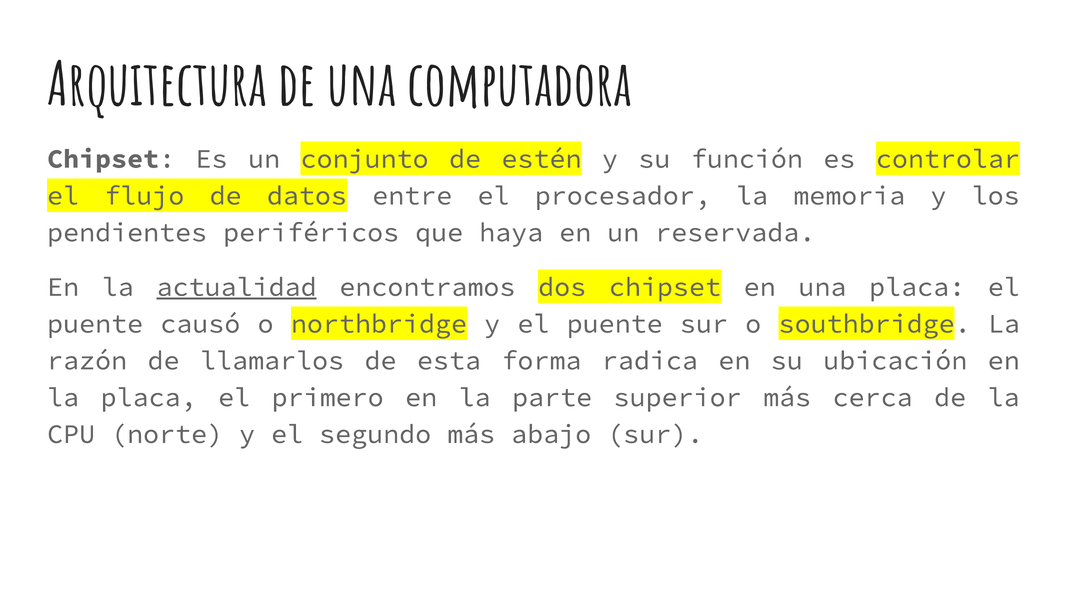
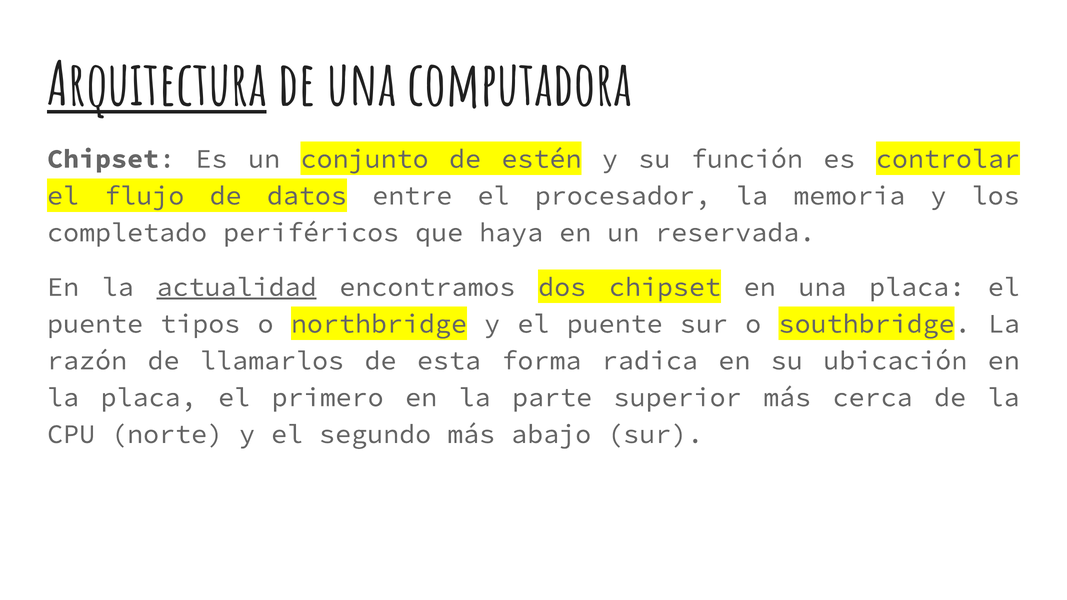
Arquitectura underline: none -> present (157, 86)
pendientes: pendientes -> completado (127, 233)
causó: causó -> tipos (200, 324)
